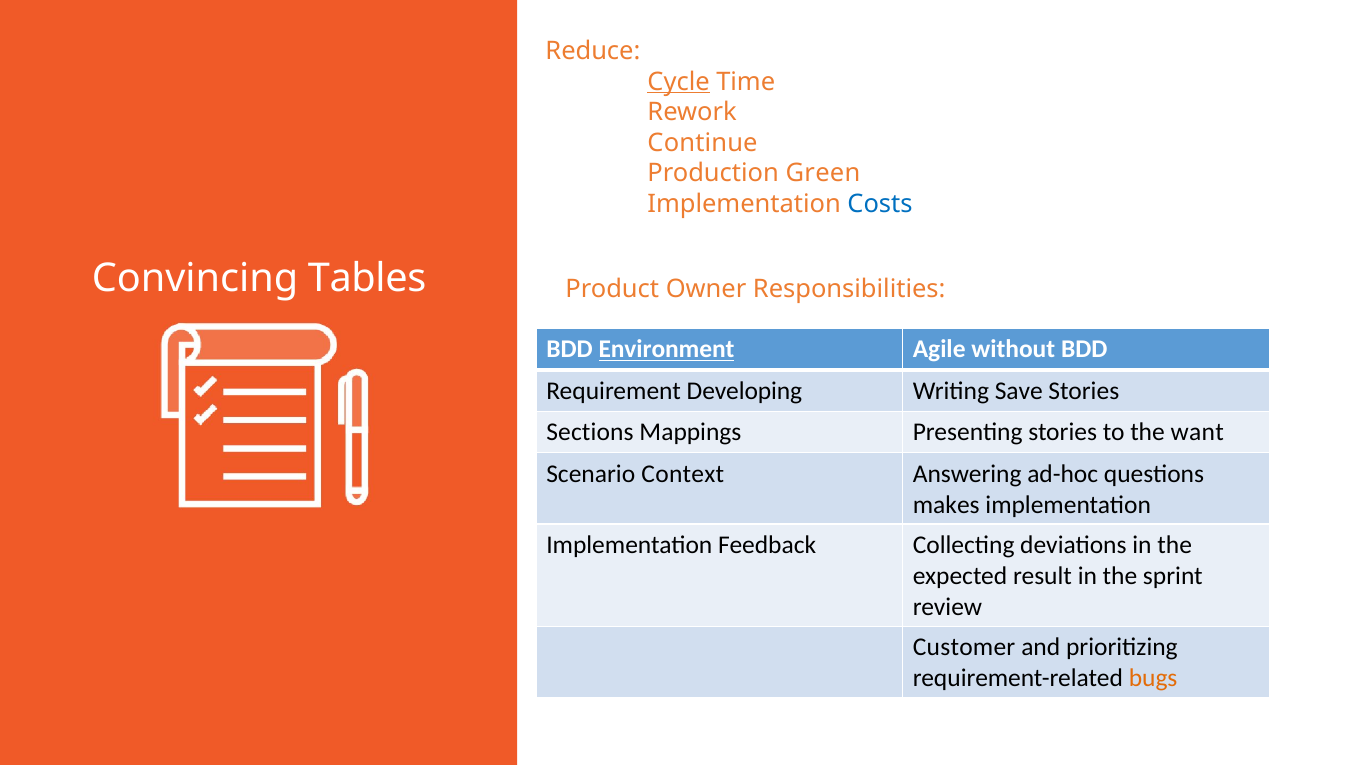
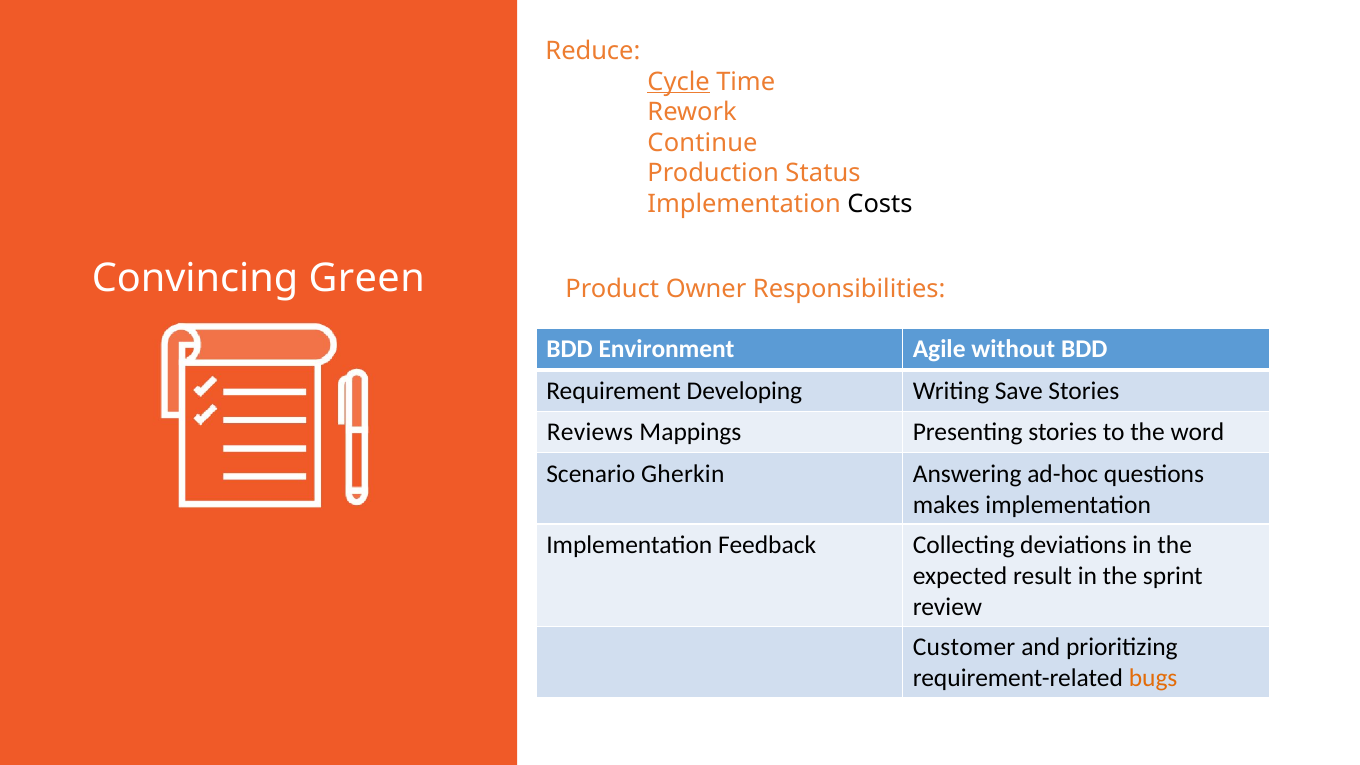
Green: Green -> Status (823, 173)
Costs colour: blue -> black (880, 204)
Tables: Tables -> Green (367, 278)
Environment underline: present -> none (667, 350)
Sections: Sections -> Reviews (590, 432)
want: want -> word (1197, 432)
Context: Context -> Gherkin (683, 474)
